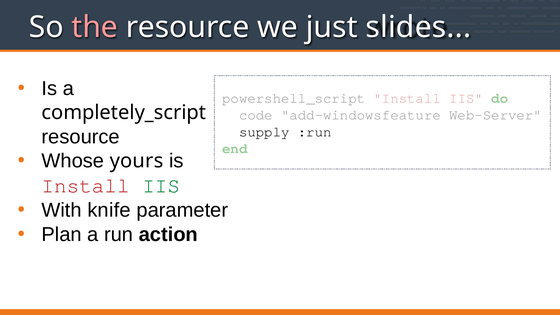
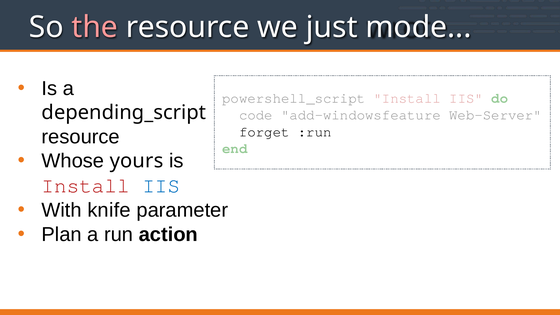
slides: slides -> mode (418, 27)
completely_script: completely_script -> depending_script (124, 113)
supply: supply -> forget (264, 132)
IIS colour: green -> blue (161, 186)
